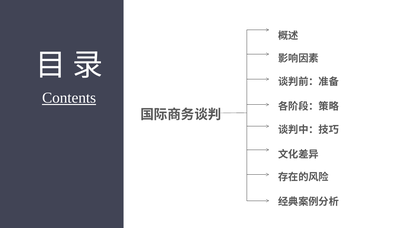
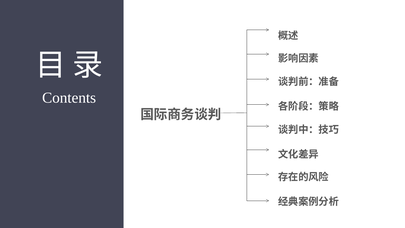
Contents underline: present -> none (69, 98)
